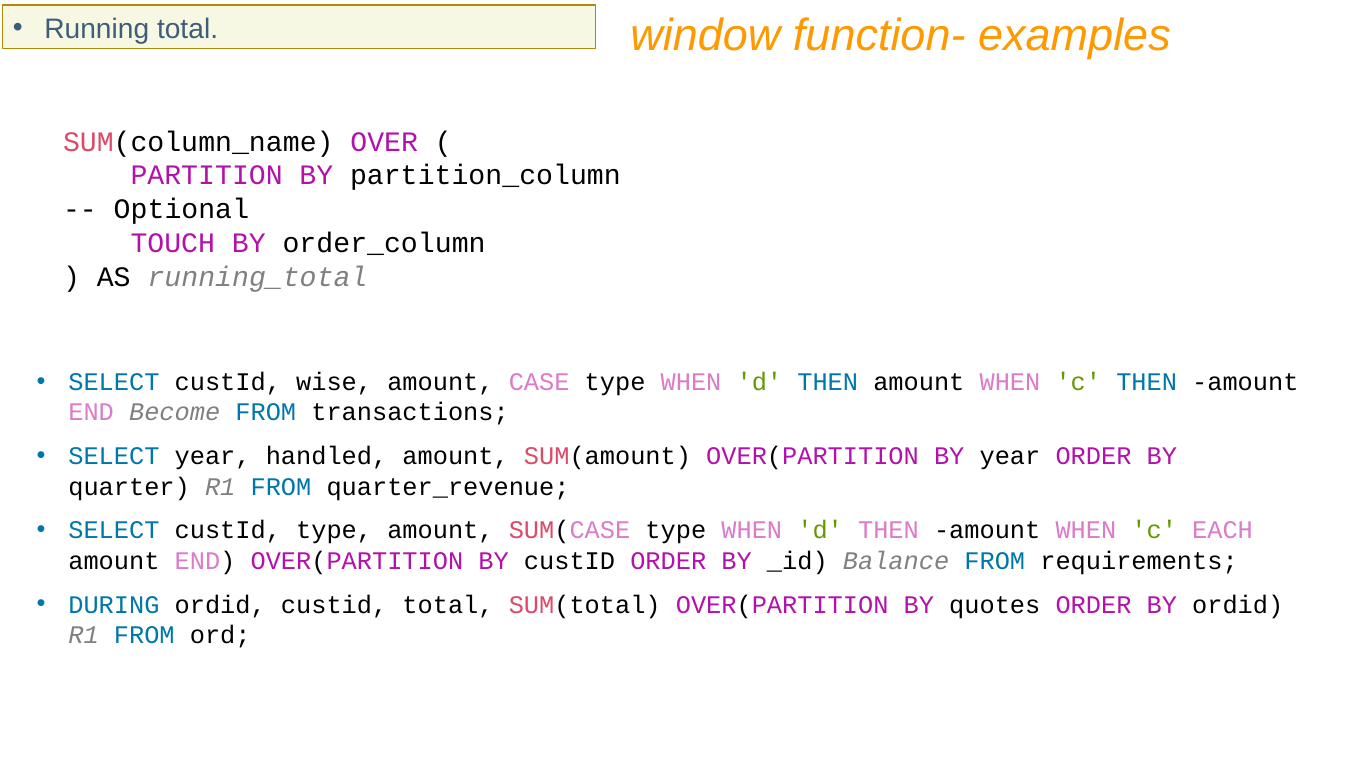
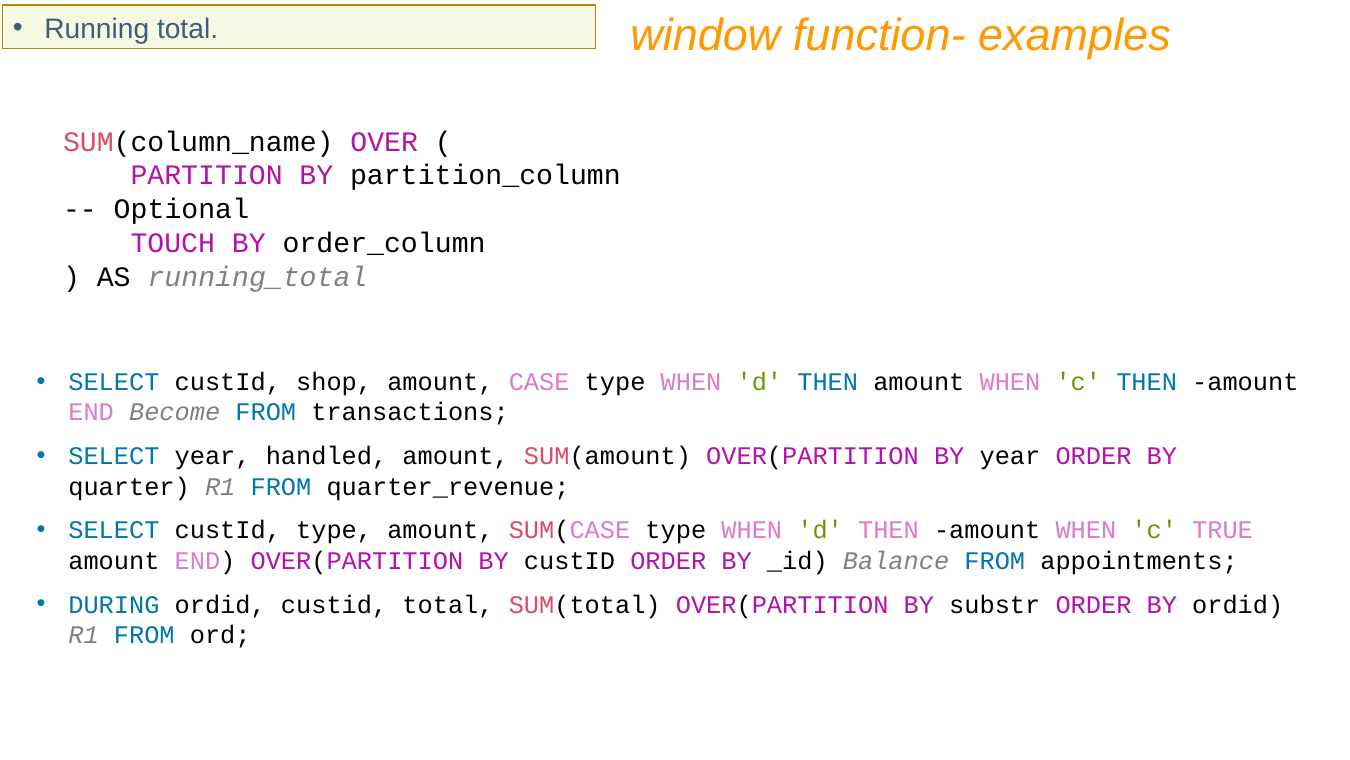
wise: wise -> shop (334, 382)
EACH: EACH -> TRUE (1223, 530)
requirements: requirements -> appointments (1139, 561)
quotes: quotes -> substr (995, 604)
